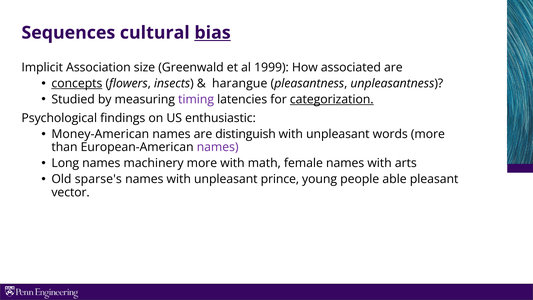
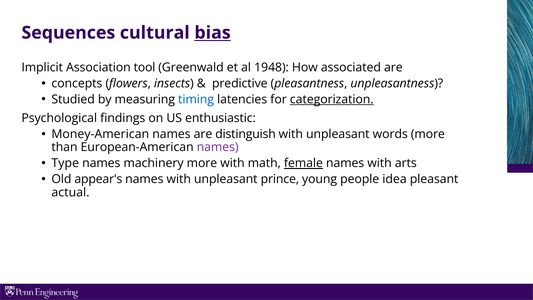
size: size -> tool (145, 67)
1999: 1999 -> 1948 (271, 67)
concepts underline: present -> none (77, 83)
harangue: harangue -> predictive (240, 83)
timing colour: purple -> blue (196, 99)
Long: Long -> Type (65, 163)
female underline: none -> present (303, 163)
sparse's: sparse's -> appear's (98, 179)
able: able -> idea (395, 179)
vector: vector -> actual (70, 192)
